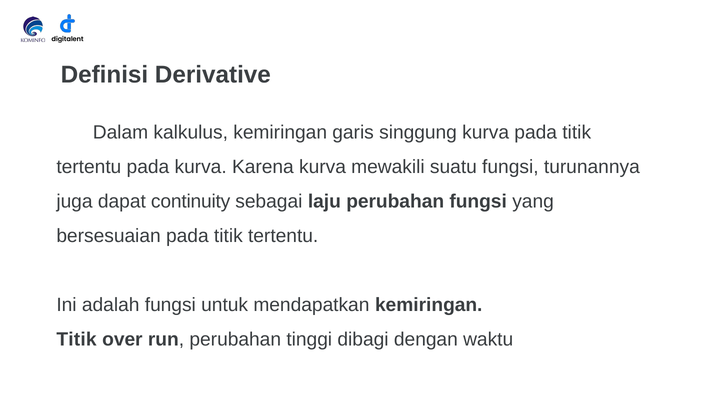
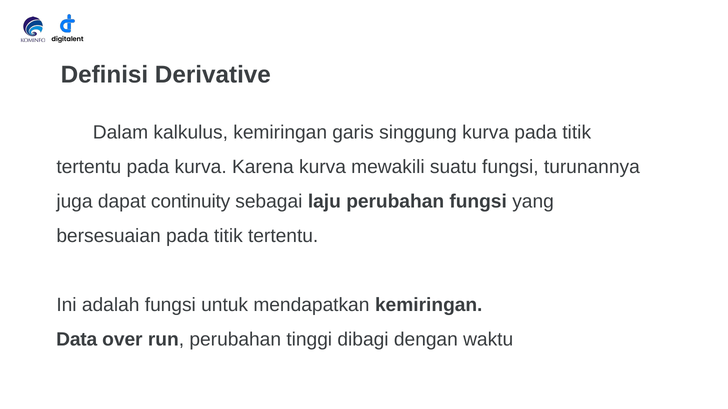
Titik: Titik -> Data (77, 340)
